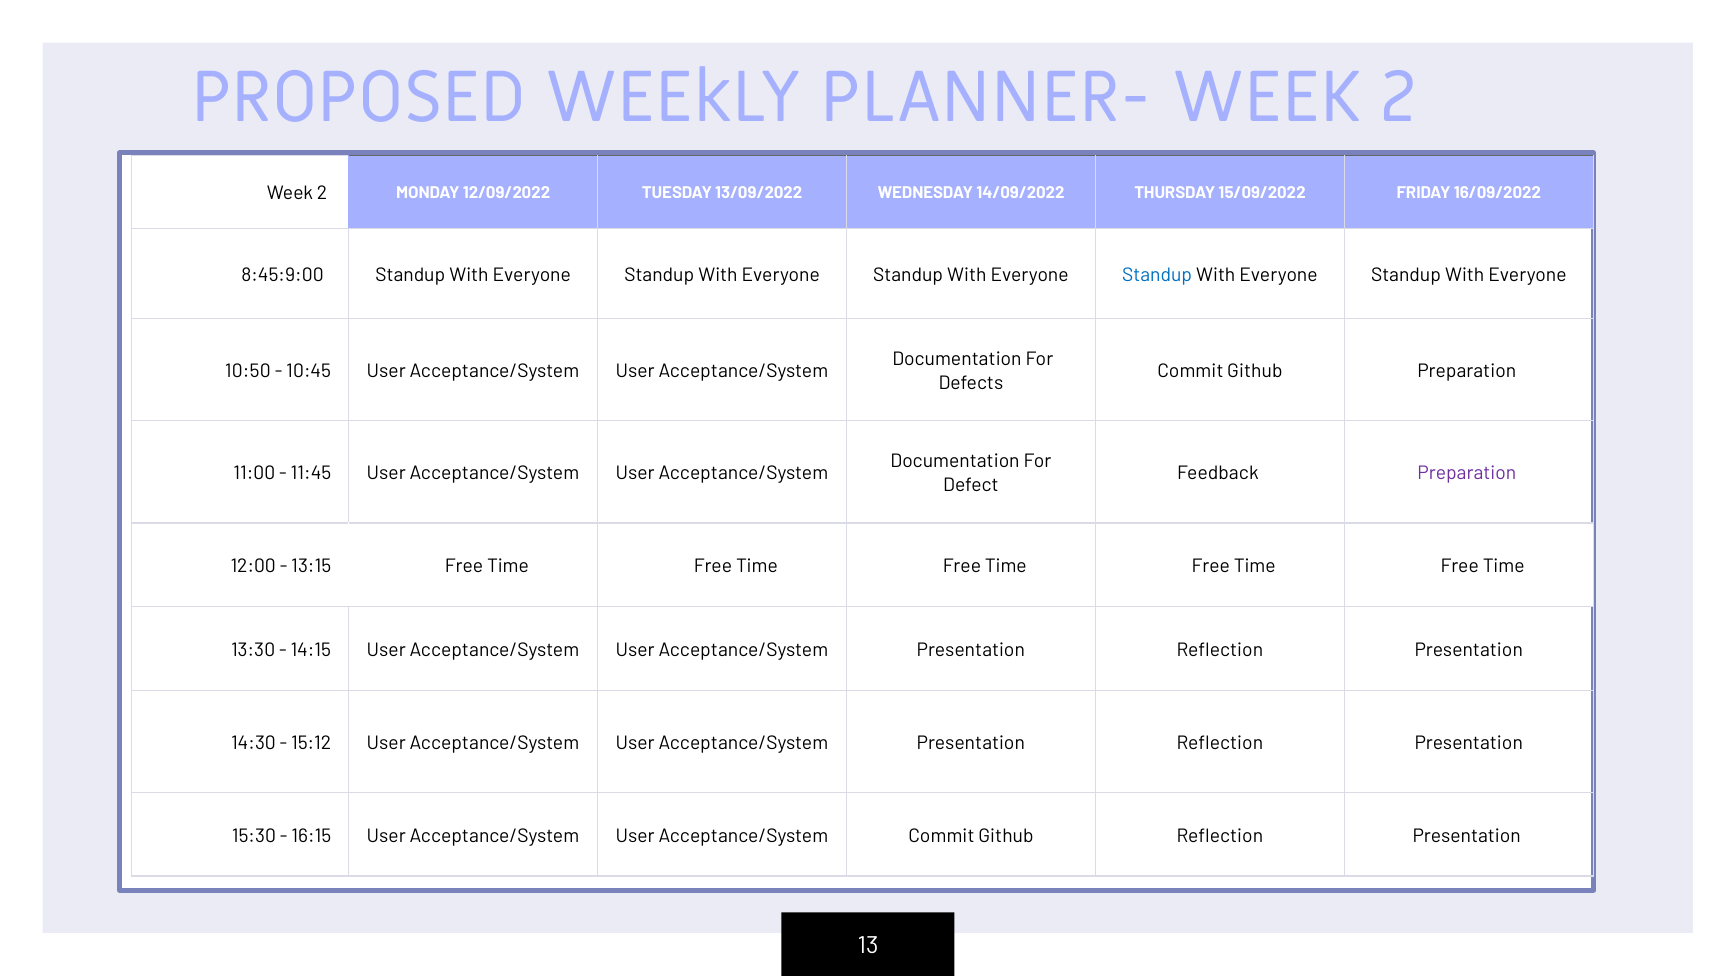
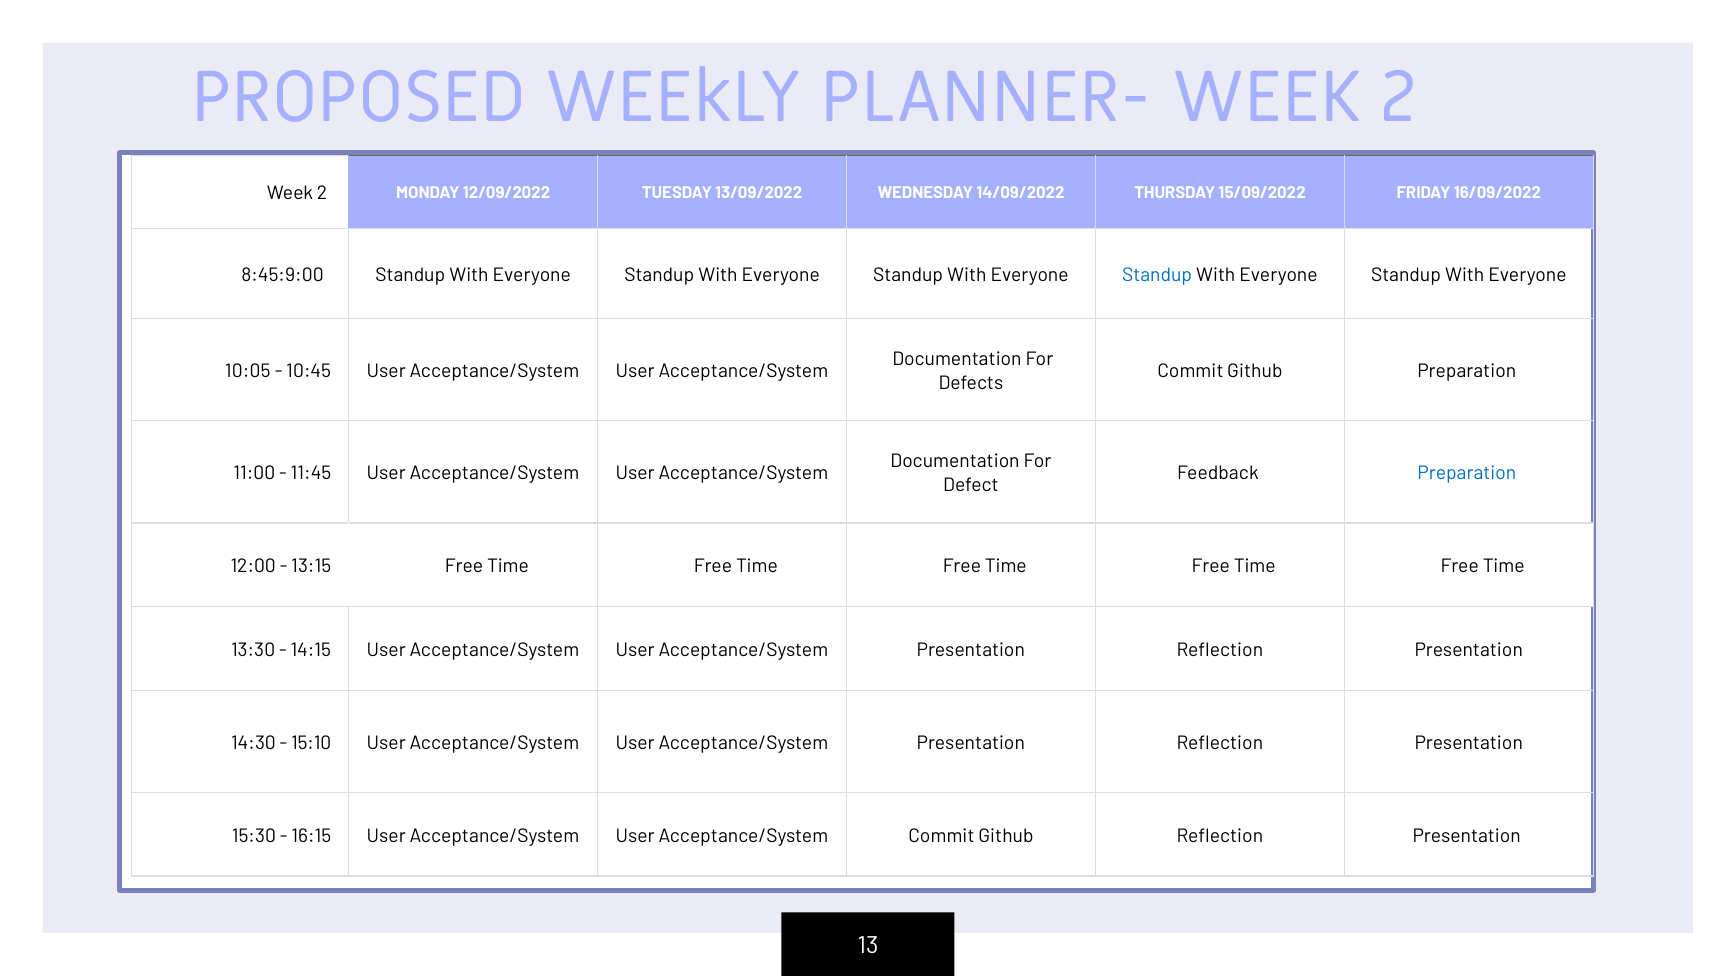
10:50: 10:50 -> 10:05 (248, 371)
Preparation colour: purple -> blue (1467, 473)
15:12: 15:12 -> 15:10 (311, 743)
